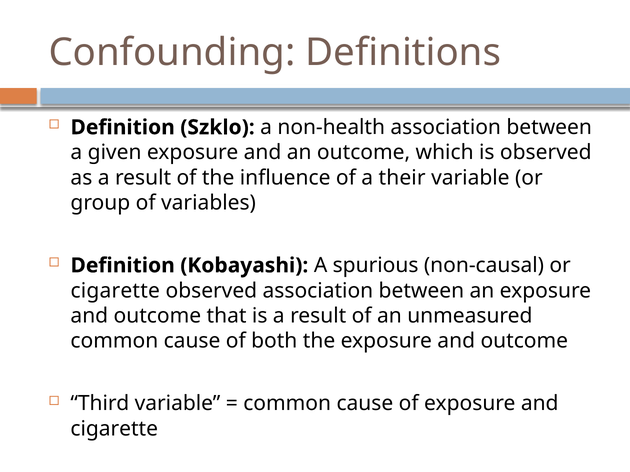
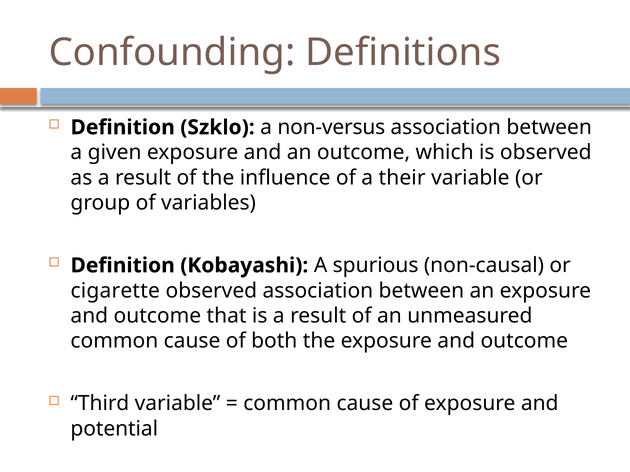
non-health: non-health -> non-versus (331, 127)
cigarette: cigarette -> potential (114, 429)
